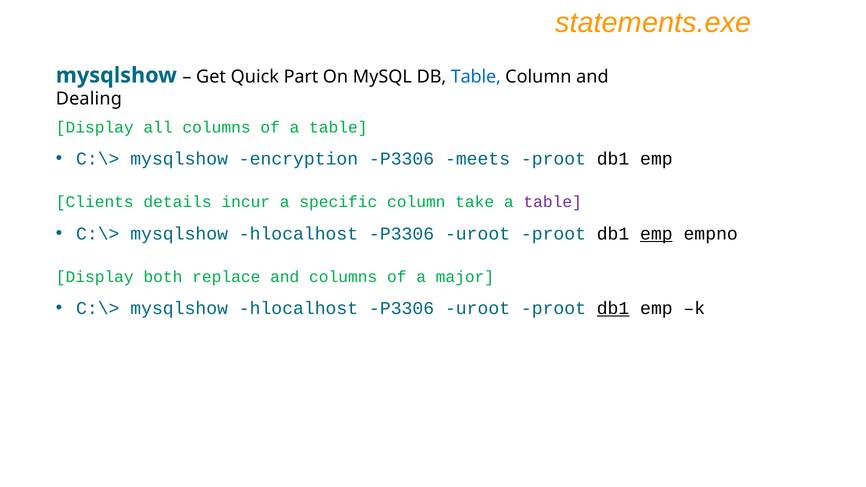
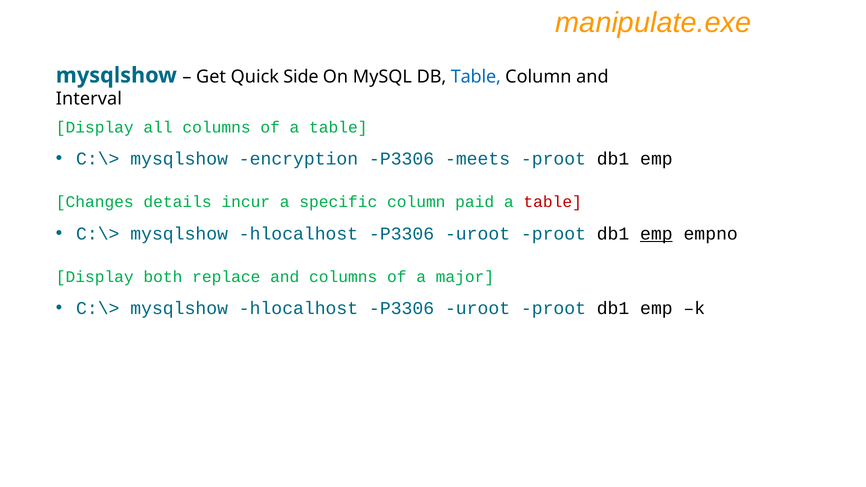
statements.exe: statements.exe -> manipulate.exe (653, 23)
Part: Part -> Side (301, 77)
Dealing: Dealing -> Interval (89, 99)
Clients: Clients -> Changes (95, 202)
take: take -> paid (475, 202)
table colour: purple -> red (553, 202)
db1 underline: present -> none (613, 308)
